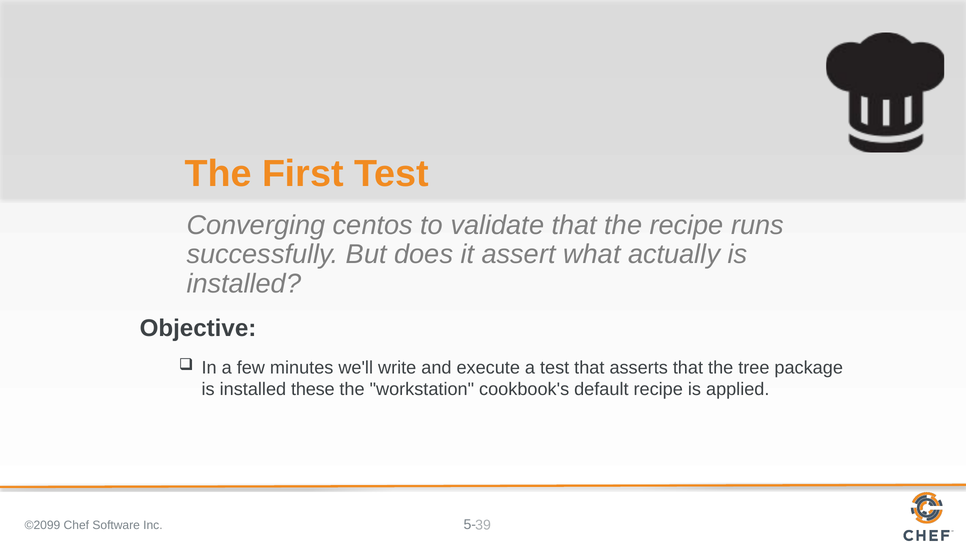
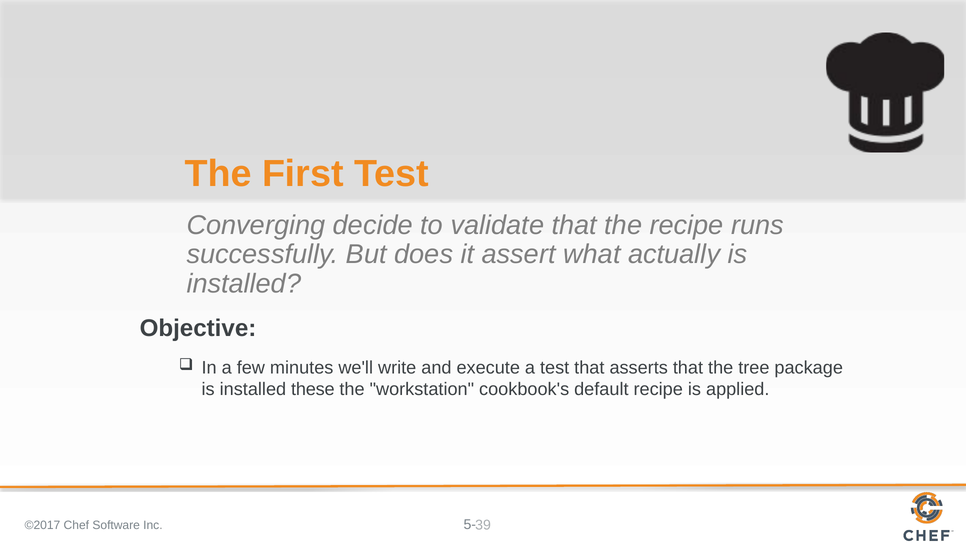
centos: centos -> decide (373, 225)
©2099: ©2099 -> ©2017 (43, 526)
